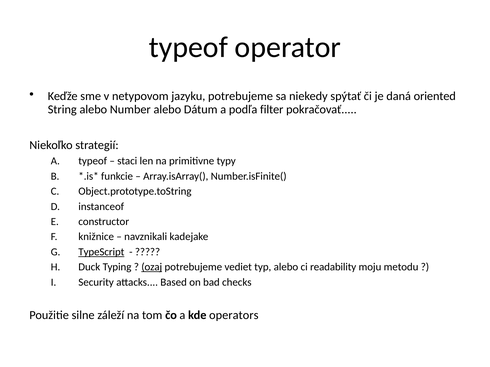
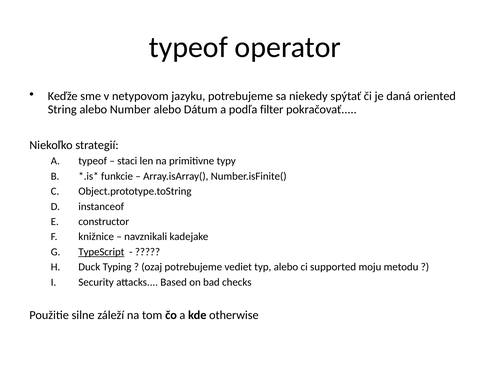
ozaj underline: present -> none (152, 267)
readability: readability -> supported (333, 267)
operators: operators -> otherwise (234, 316)
